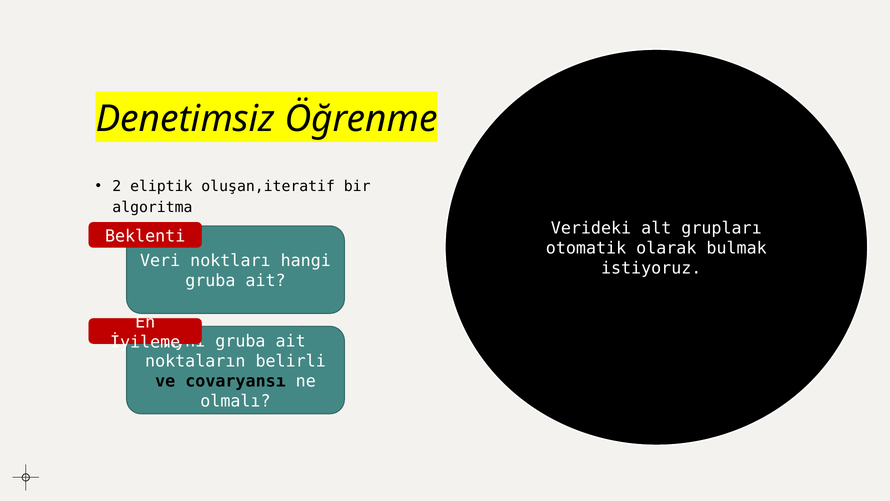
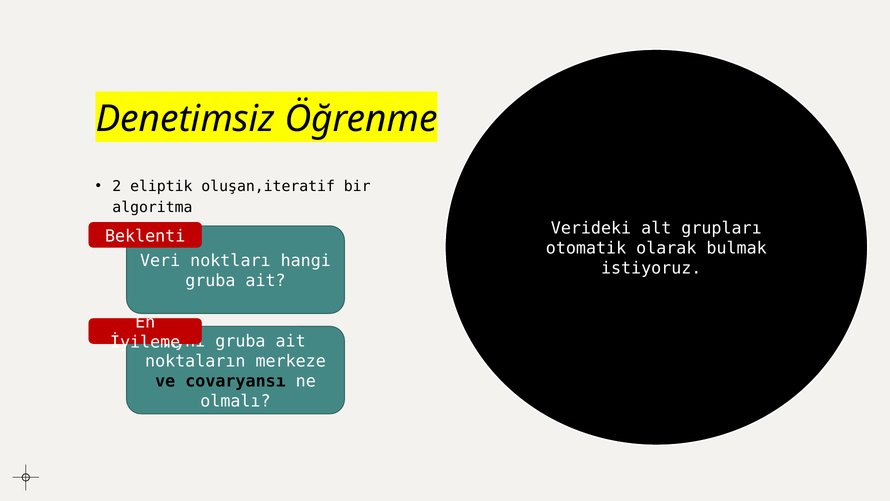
belirli: belirli -> merkeze (291, 361)
